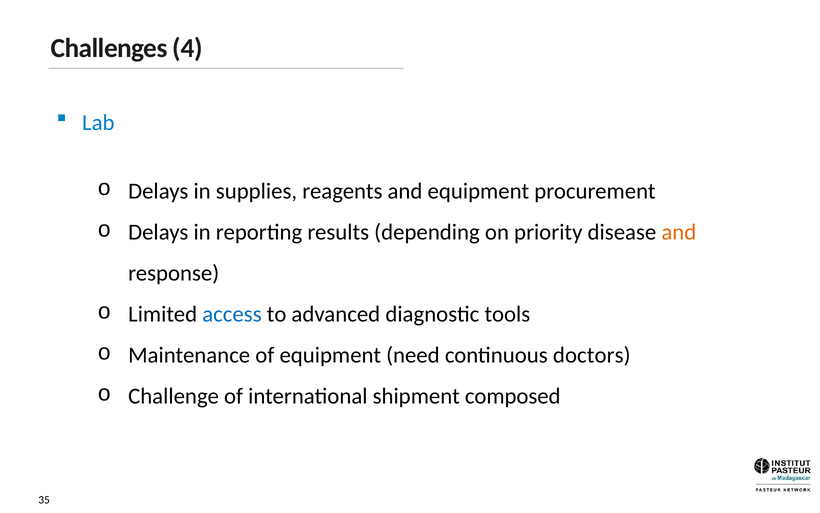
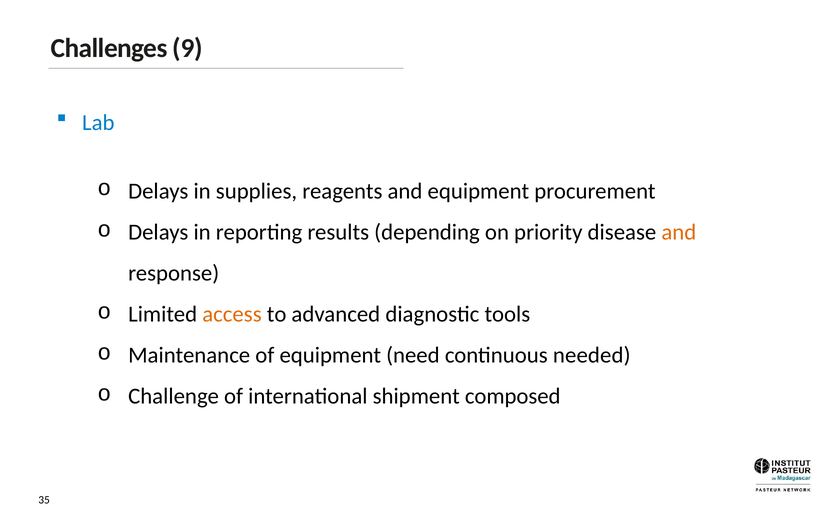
4: 4 -> 9 (188, 48)
access colour: blue -> orange (232, 314)
doctors: doctors -> needed (592, 355)
